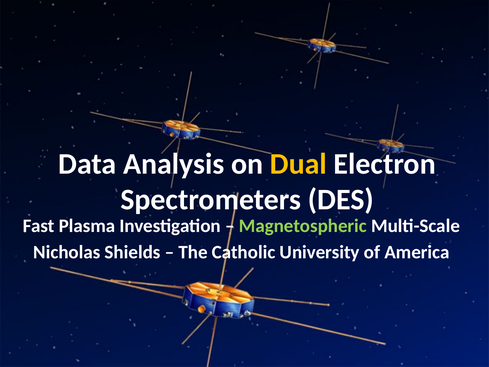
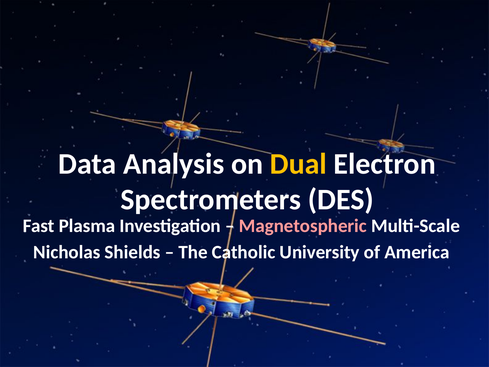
Magnetospheric colour: light green -> pink (303, 226)
